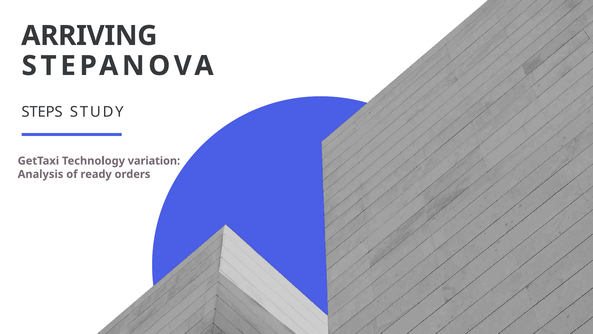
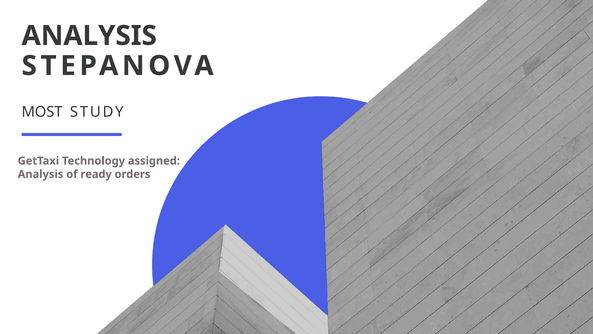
ARRIVING: ARRIVING -> ANALYSIS (89, 36)
STEPS: STEPS -> MOST (42, 112)
variation: variation -> assigned (154, 161)
